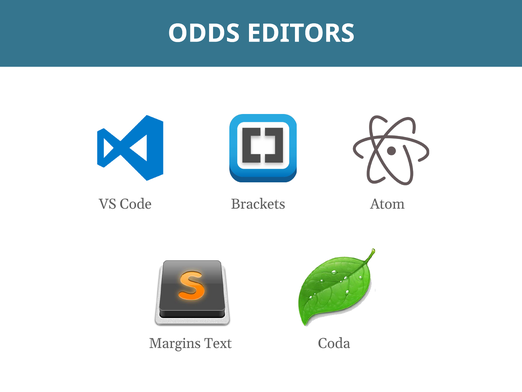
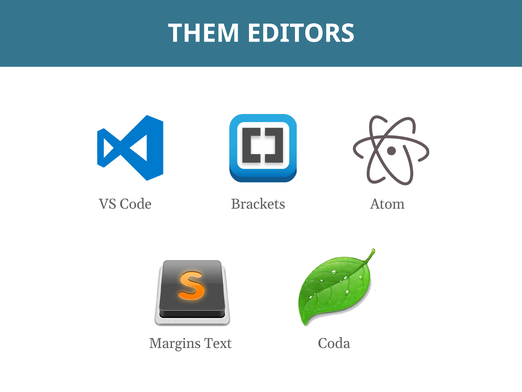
ODDS: ODDS -> THEM (204, 33)
